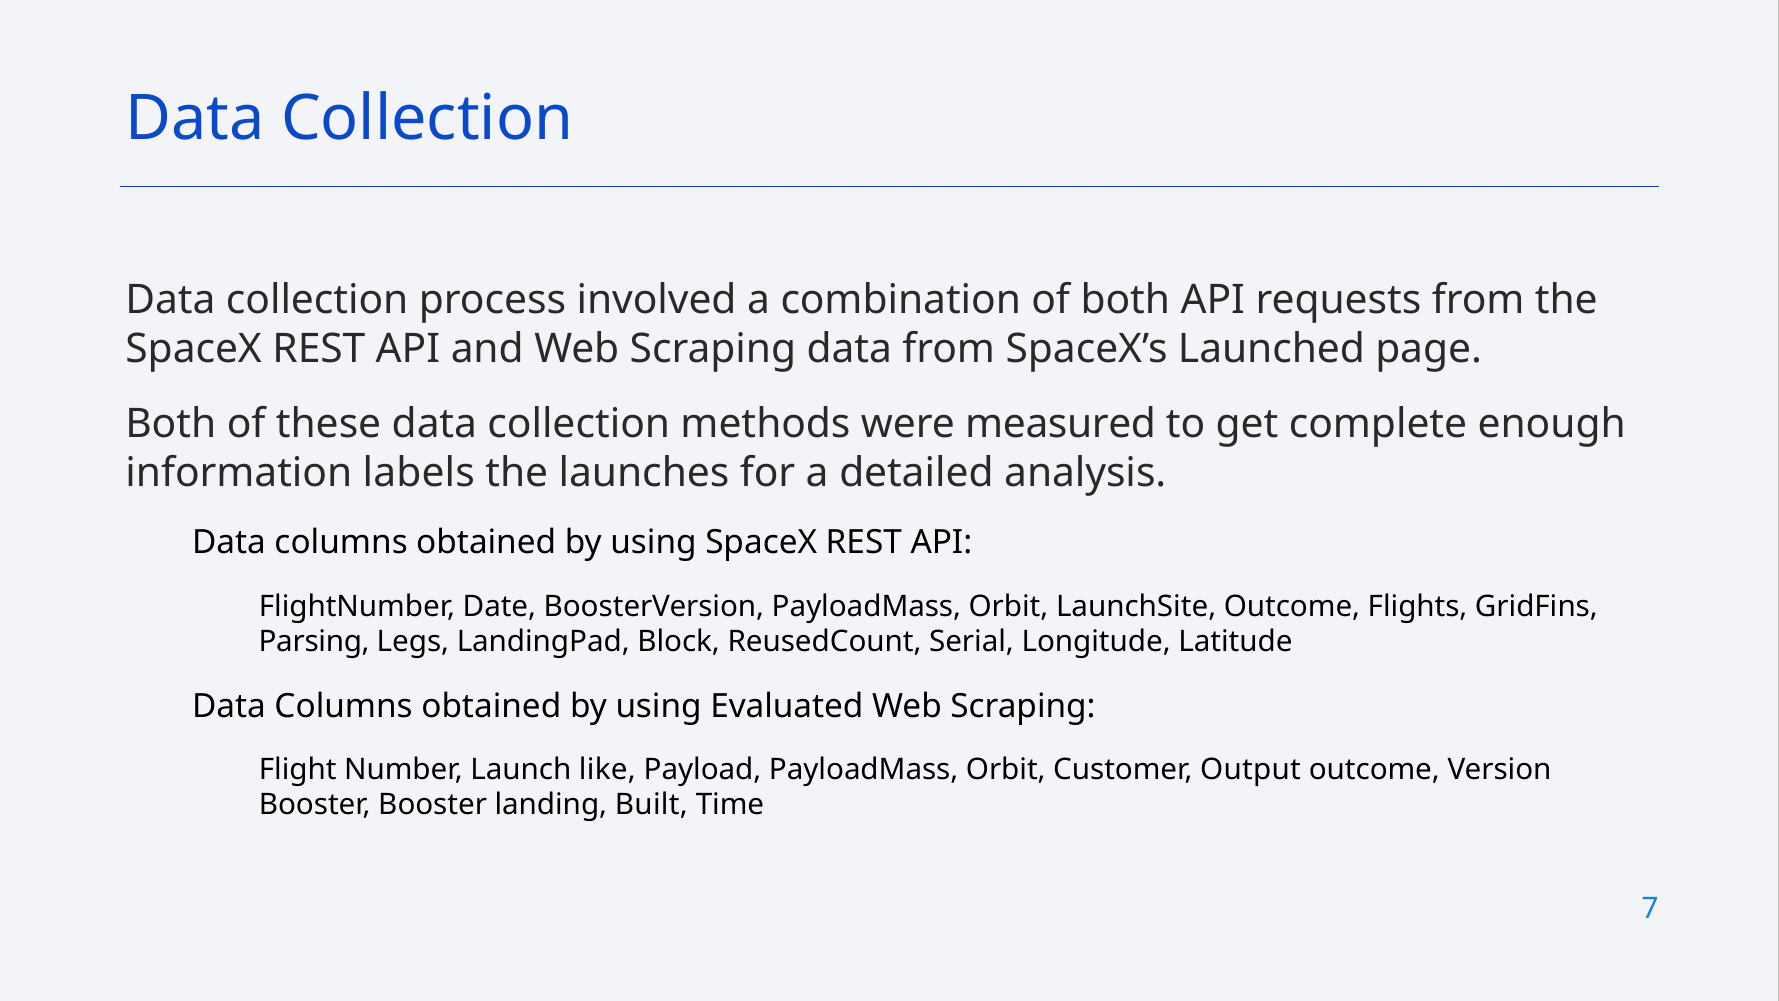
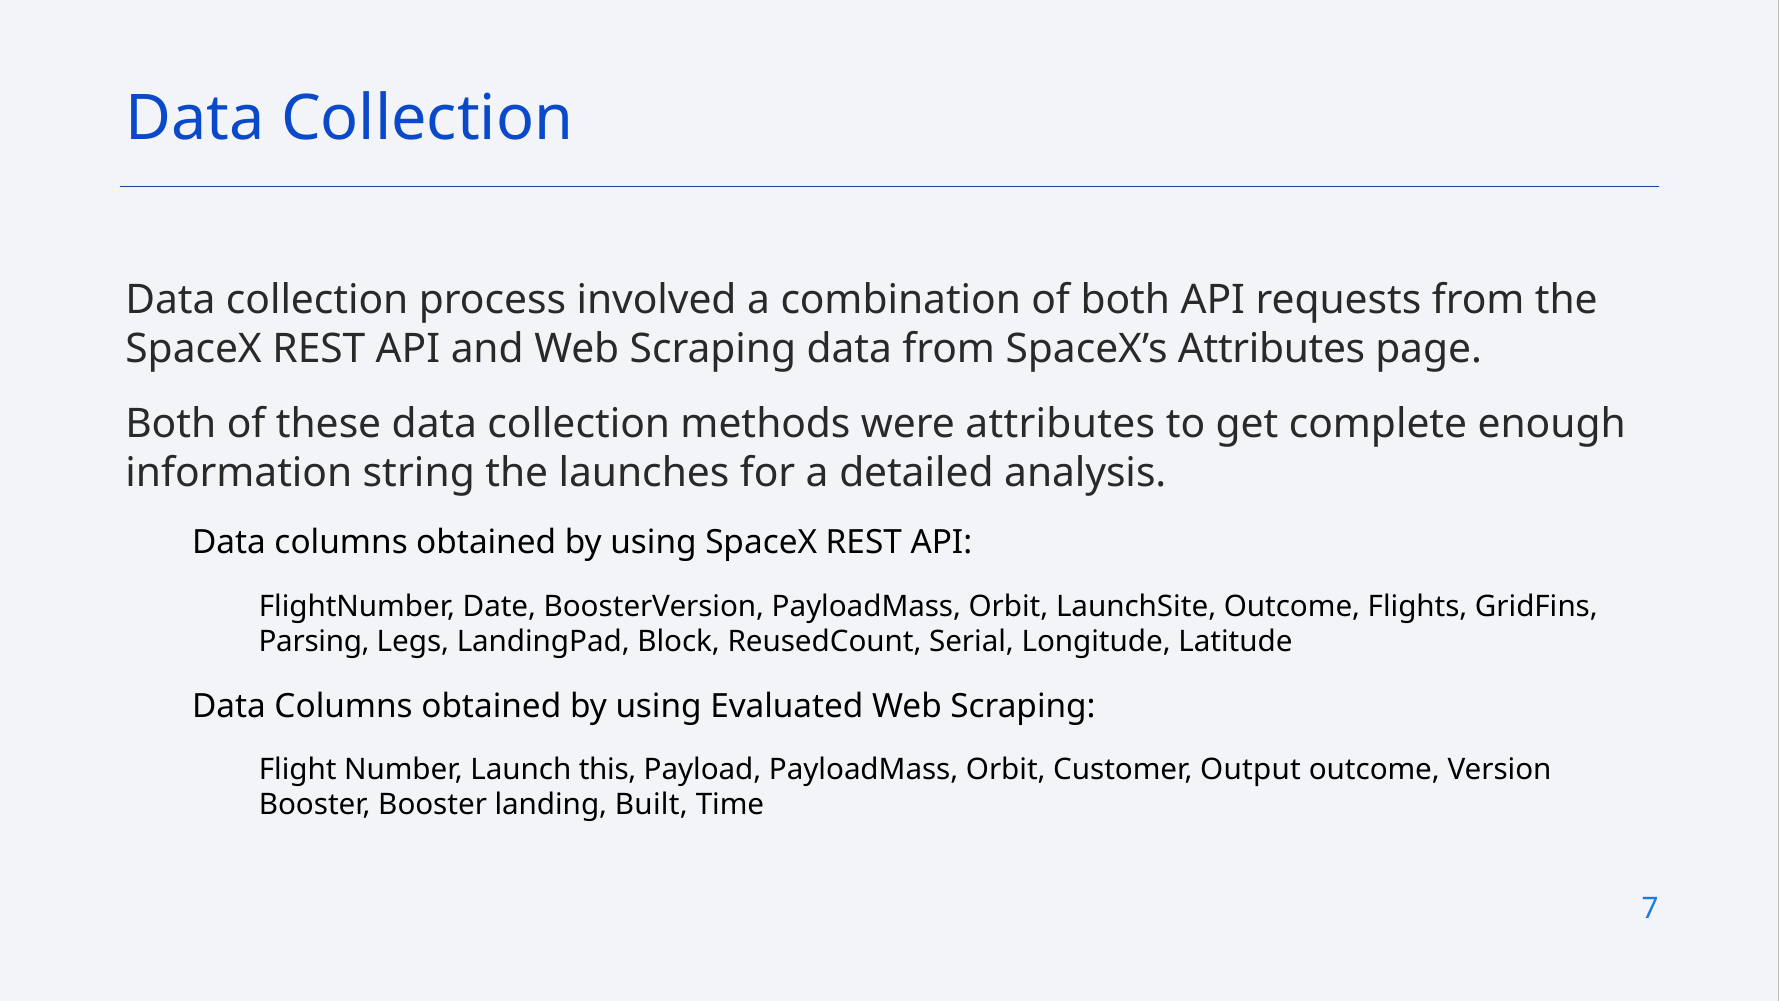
SpaceX’s Launched: Launched -> Attributes (1272, 349)
were measured: measured -> attributes (1060, 424)
labels: labels -> string (419, 473)
like: like -> this (608, 769)
